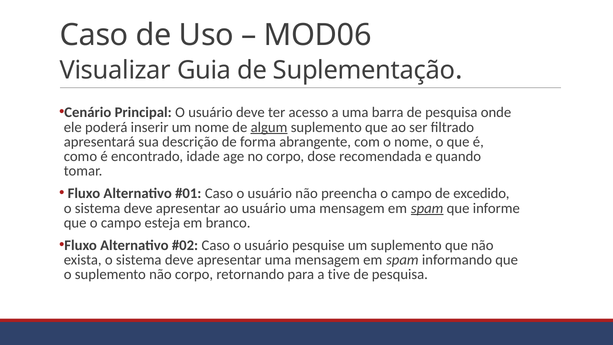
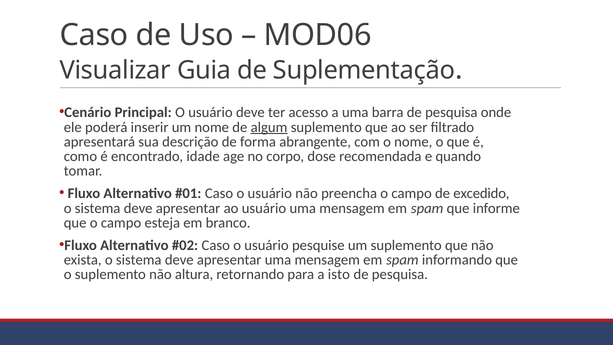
spam underline: present -> none (427, 208)
não corpo: corpo -> altura (194, 274)
tive: tive -> isto (339, 274)
